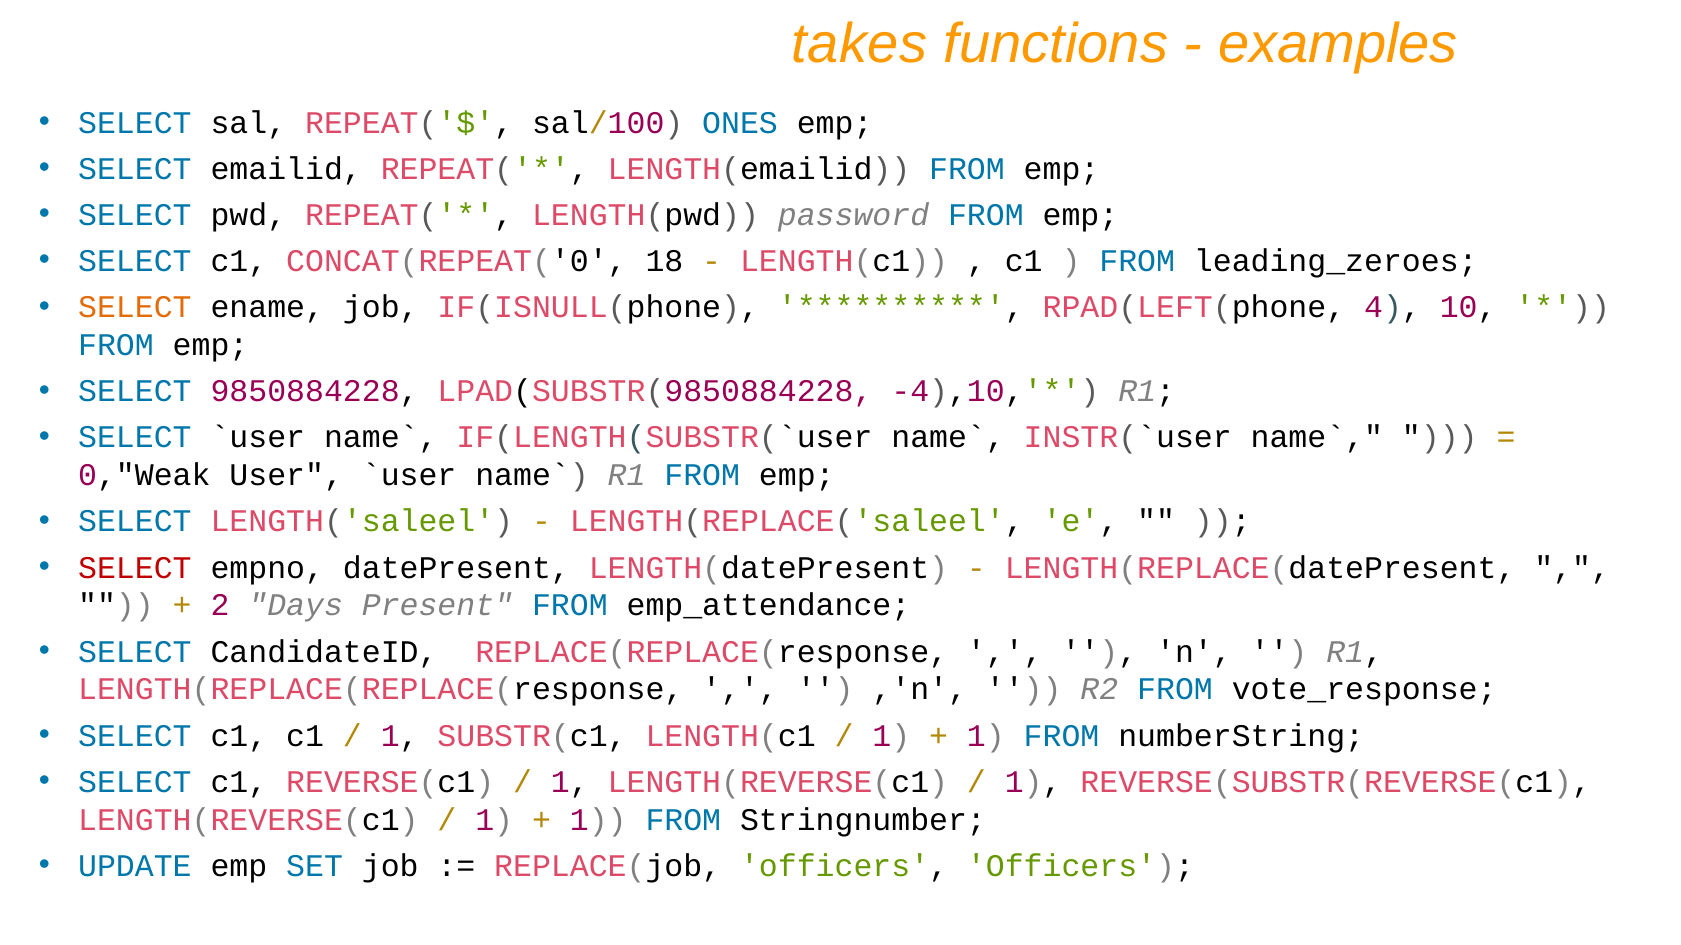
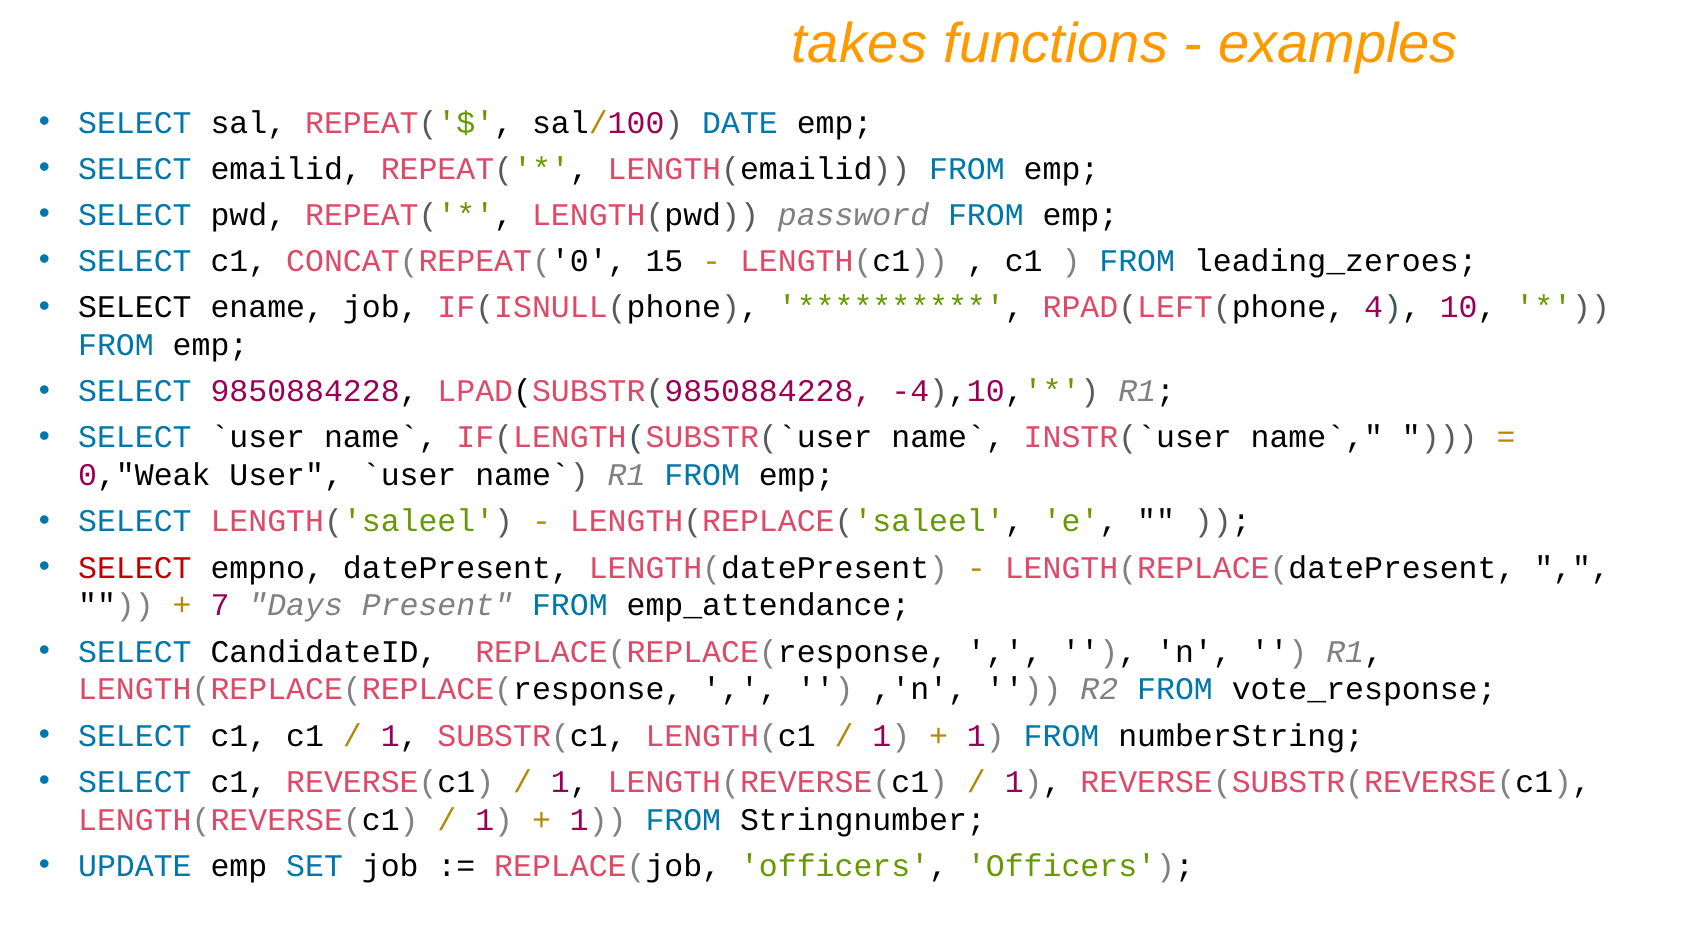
ONES: ONES -> DATE (740, 123)
18: 18 -> 15 (664, 261)
SELECT colour: orange -> black (135, 308)
2: 2 -> 7 (220, 606)
